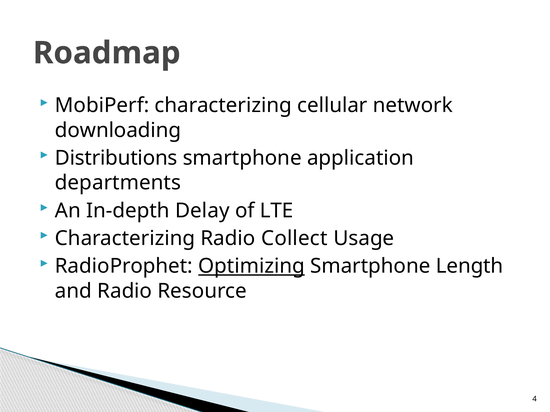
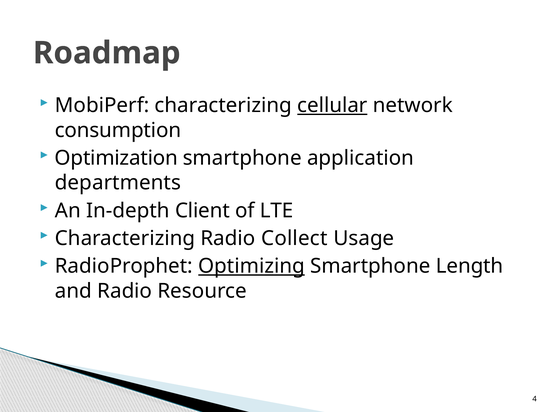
cellular underline: none -> present (332, 106)
downloading: downloading -> consumption (118, 130)
Distributions: Distributions -> Optimization (116, 158)
Delay: Delay -> Client (202, 211)
